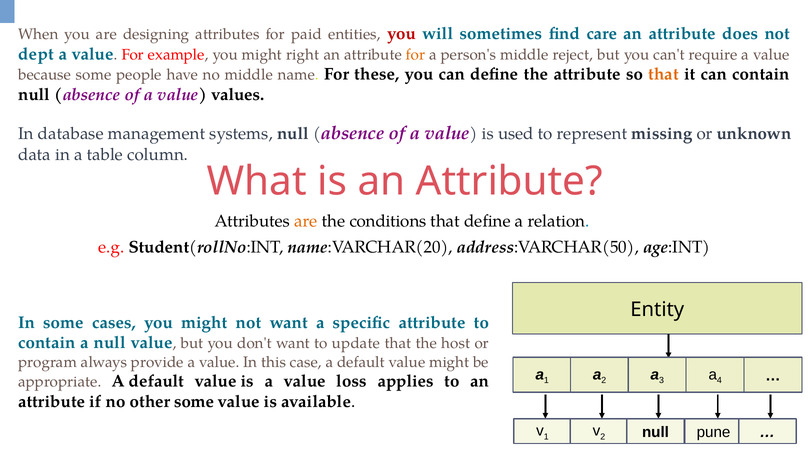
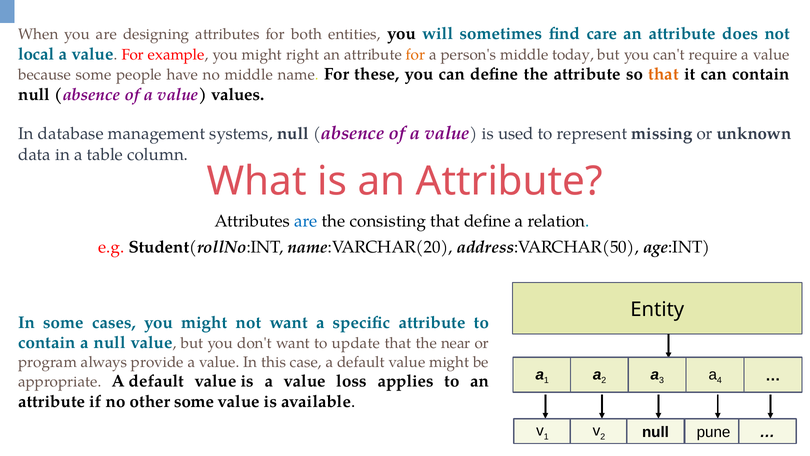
paid: paid -> both (306, 34)
you colour: red -> black (401, 34)
dept: dept -> local (36, 54)
reject: reject -> today (573, 54)
are colour: orange -> blue (306, 221)
conditions: conditions -> consisting (388, 221)
host: host -> near (456, 343)
